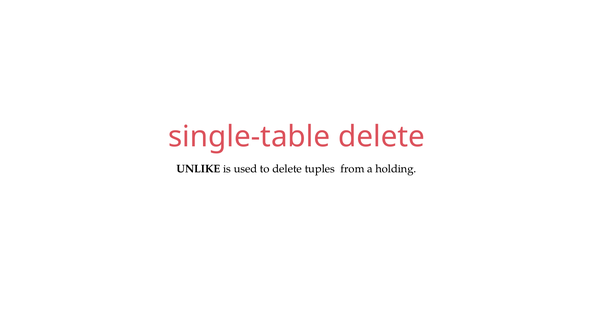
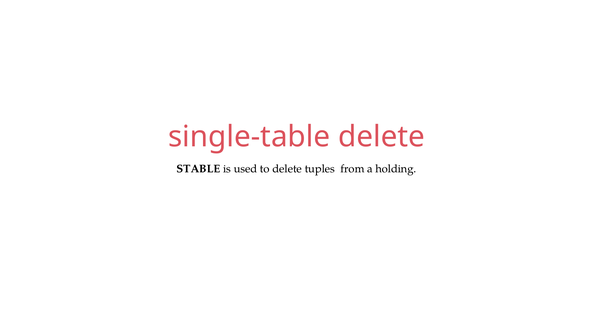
UNLIKE: UNLIKE -> STABLE (198, 169)
